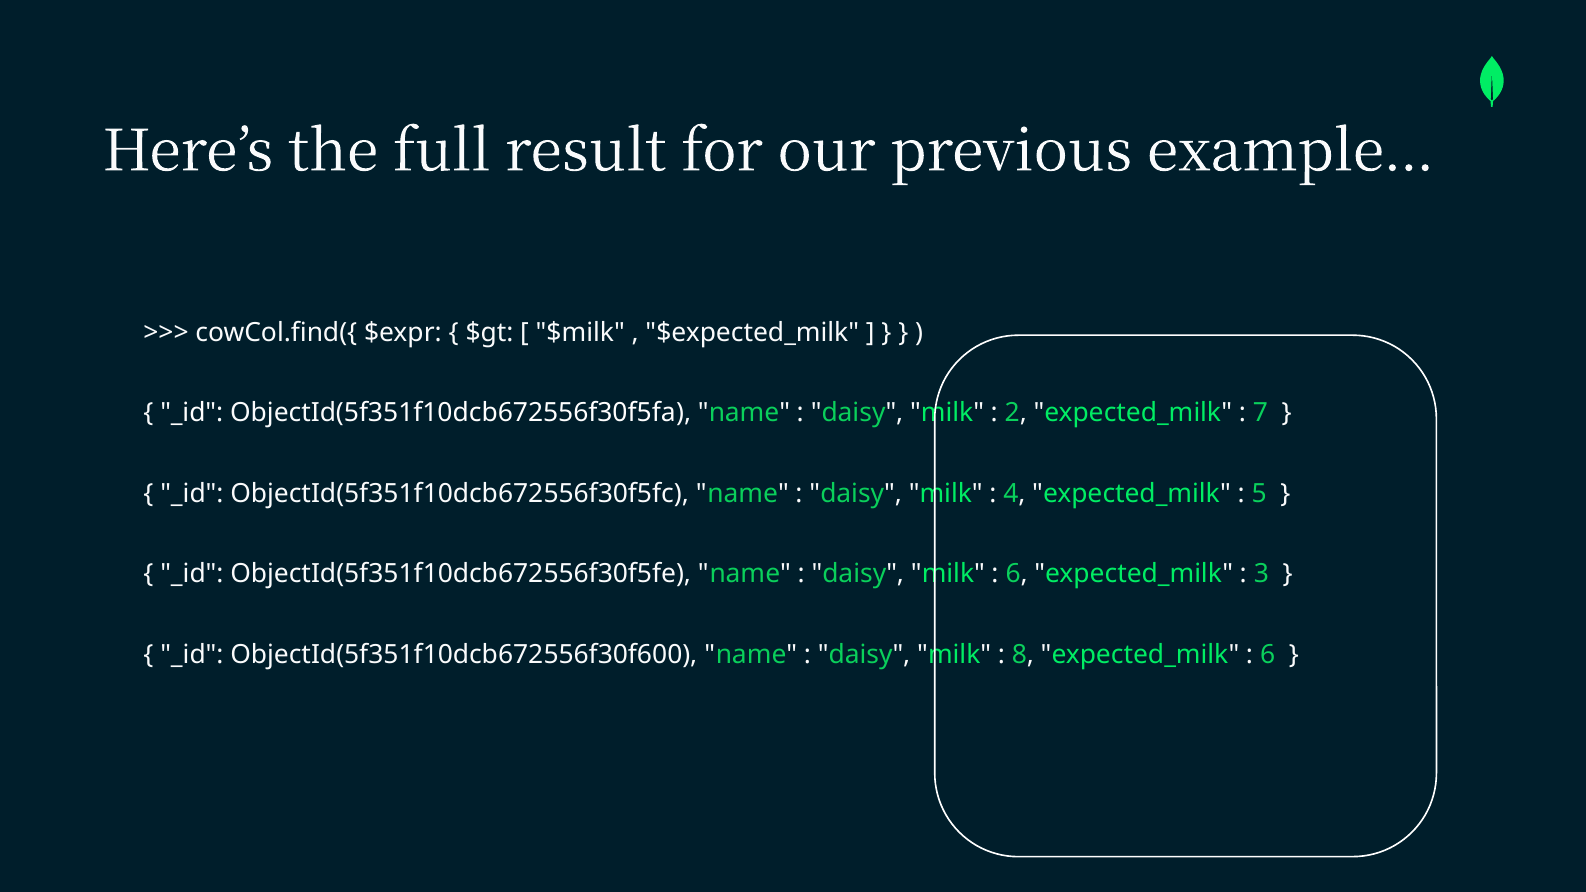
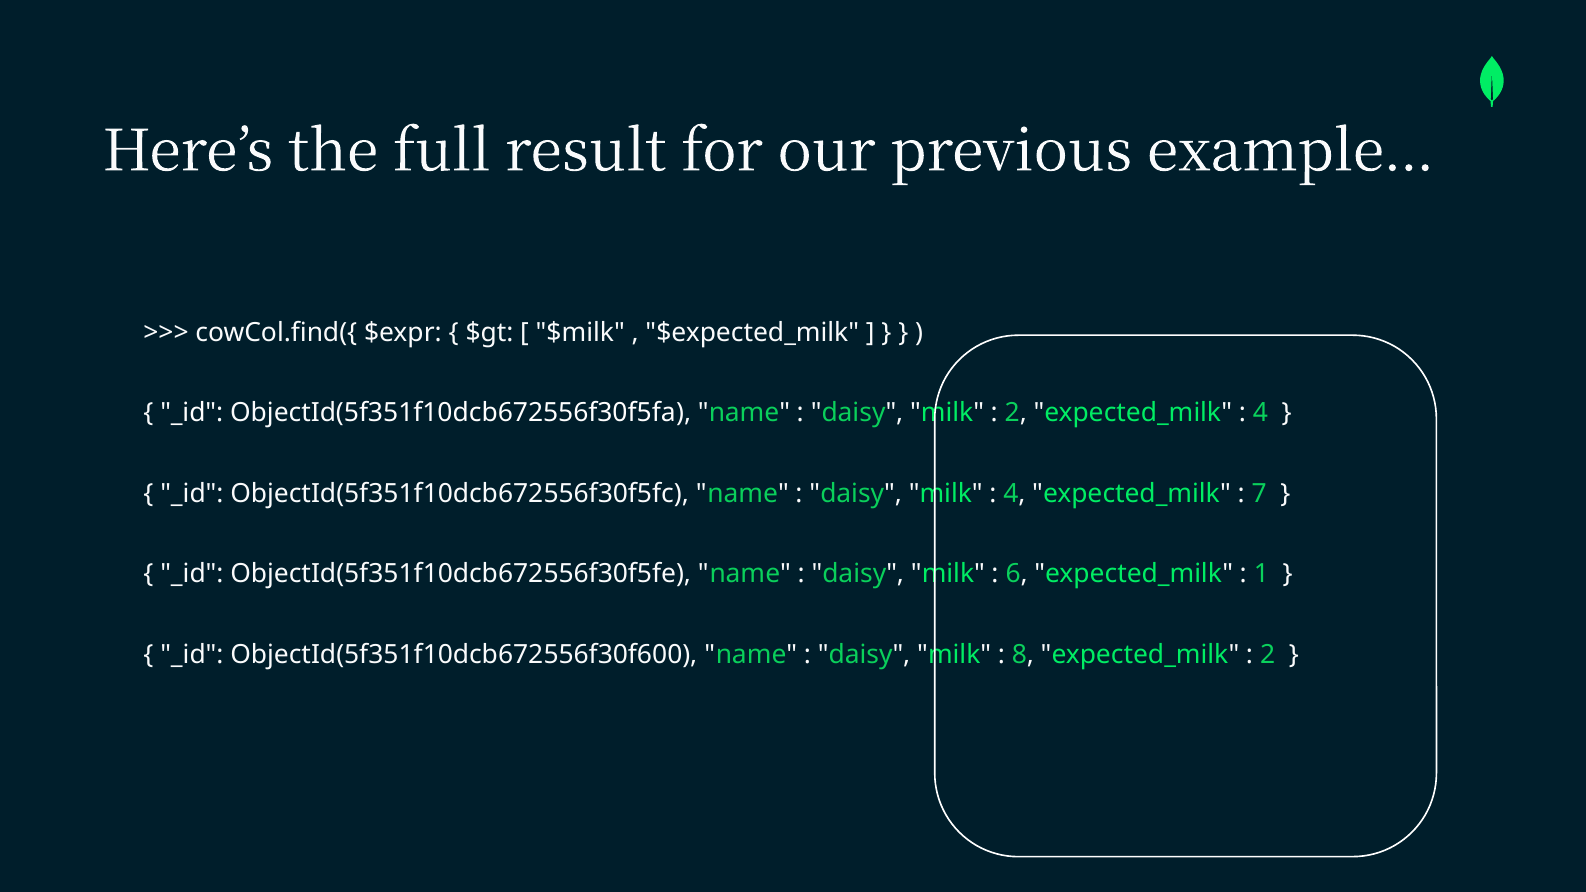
7: 7 -> 4 (1260, 413)
5: 5 -> 7 (1259, 494)
3: 3 -> 1 (1261, 574)
6: 6 -> 2 (1268, 655)
